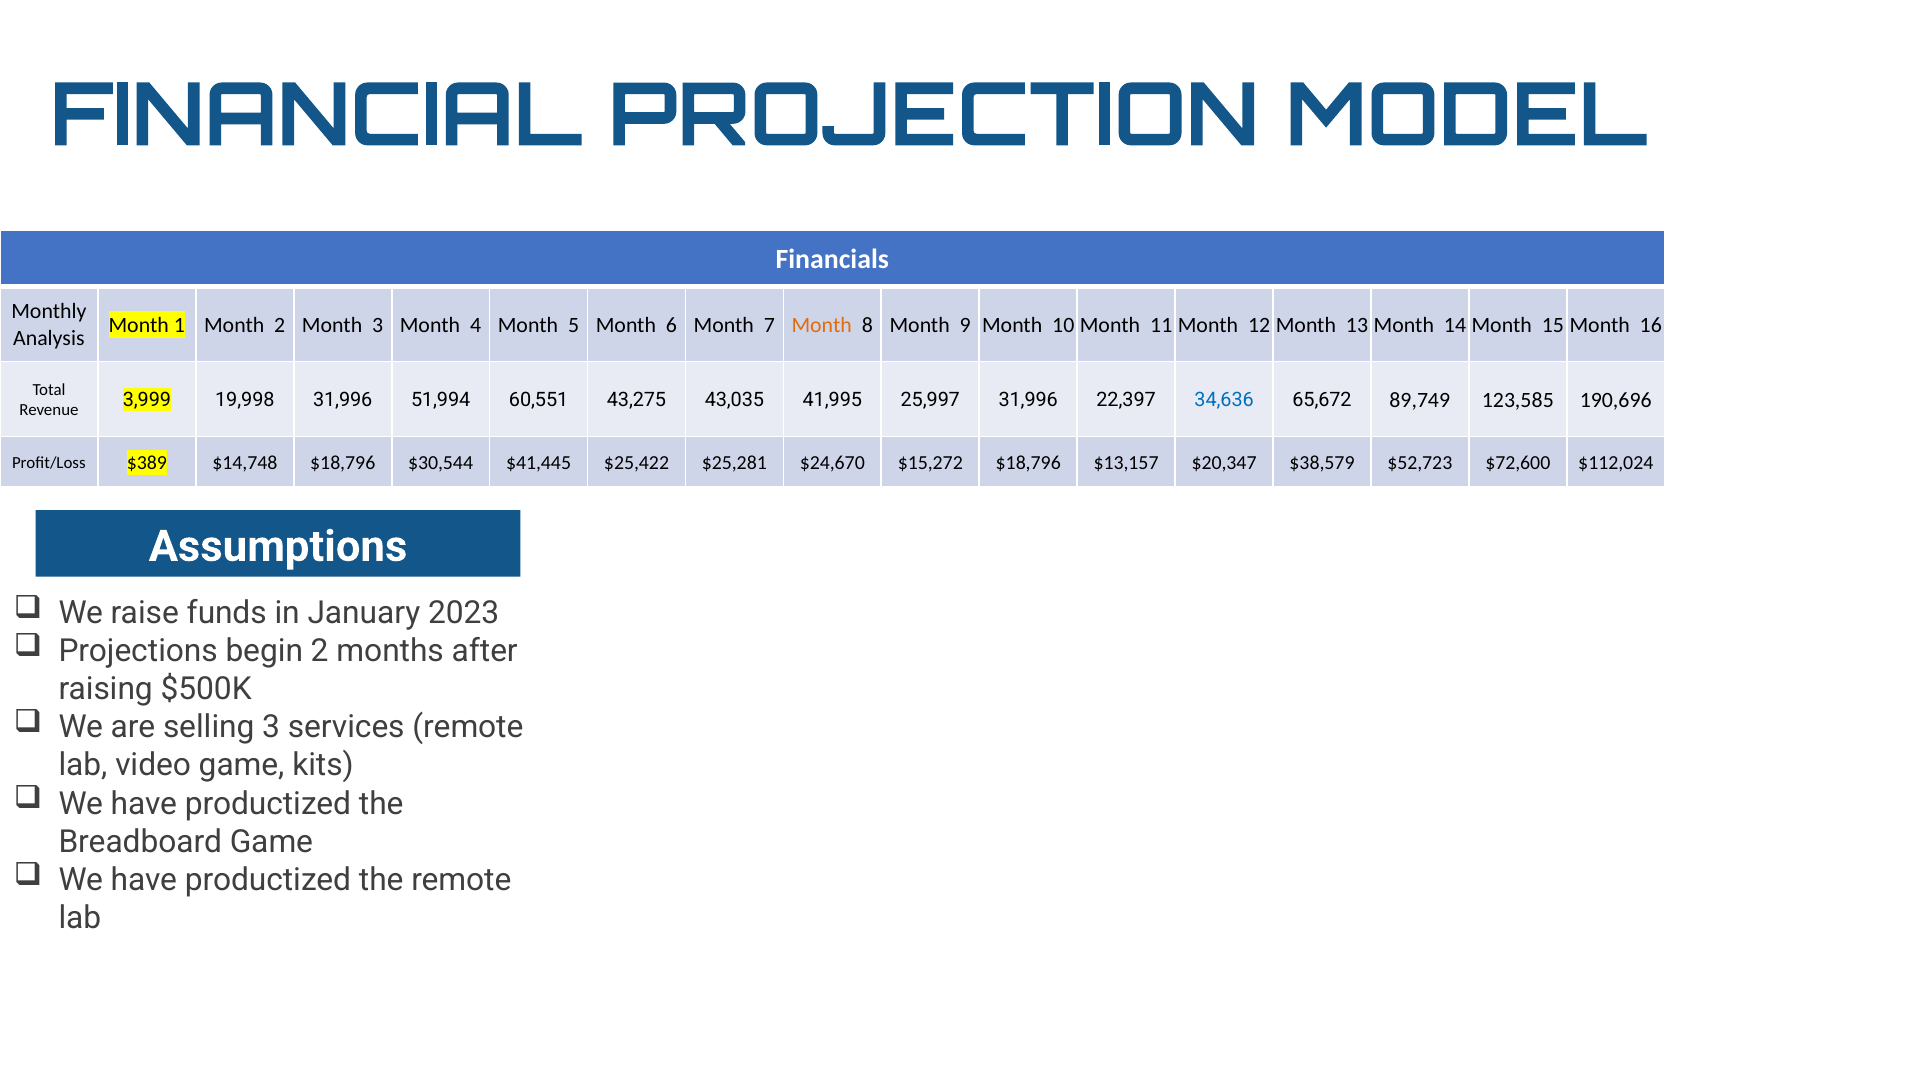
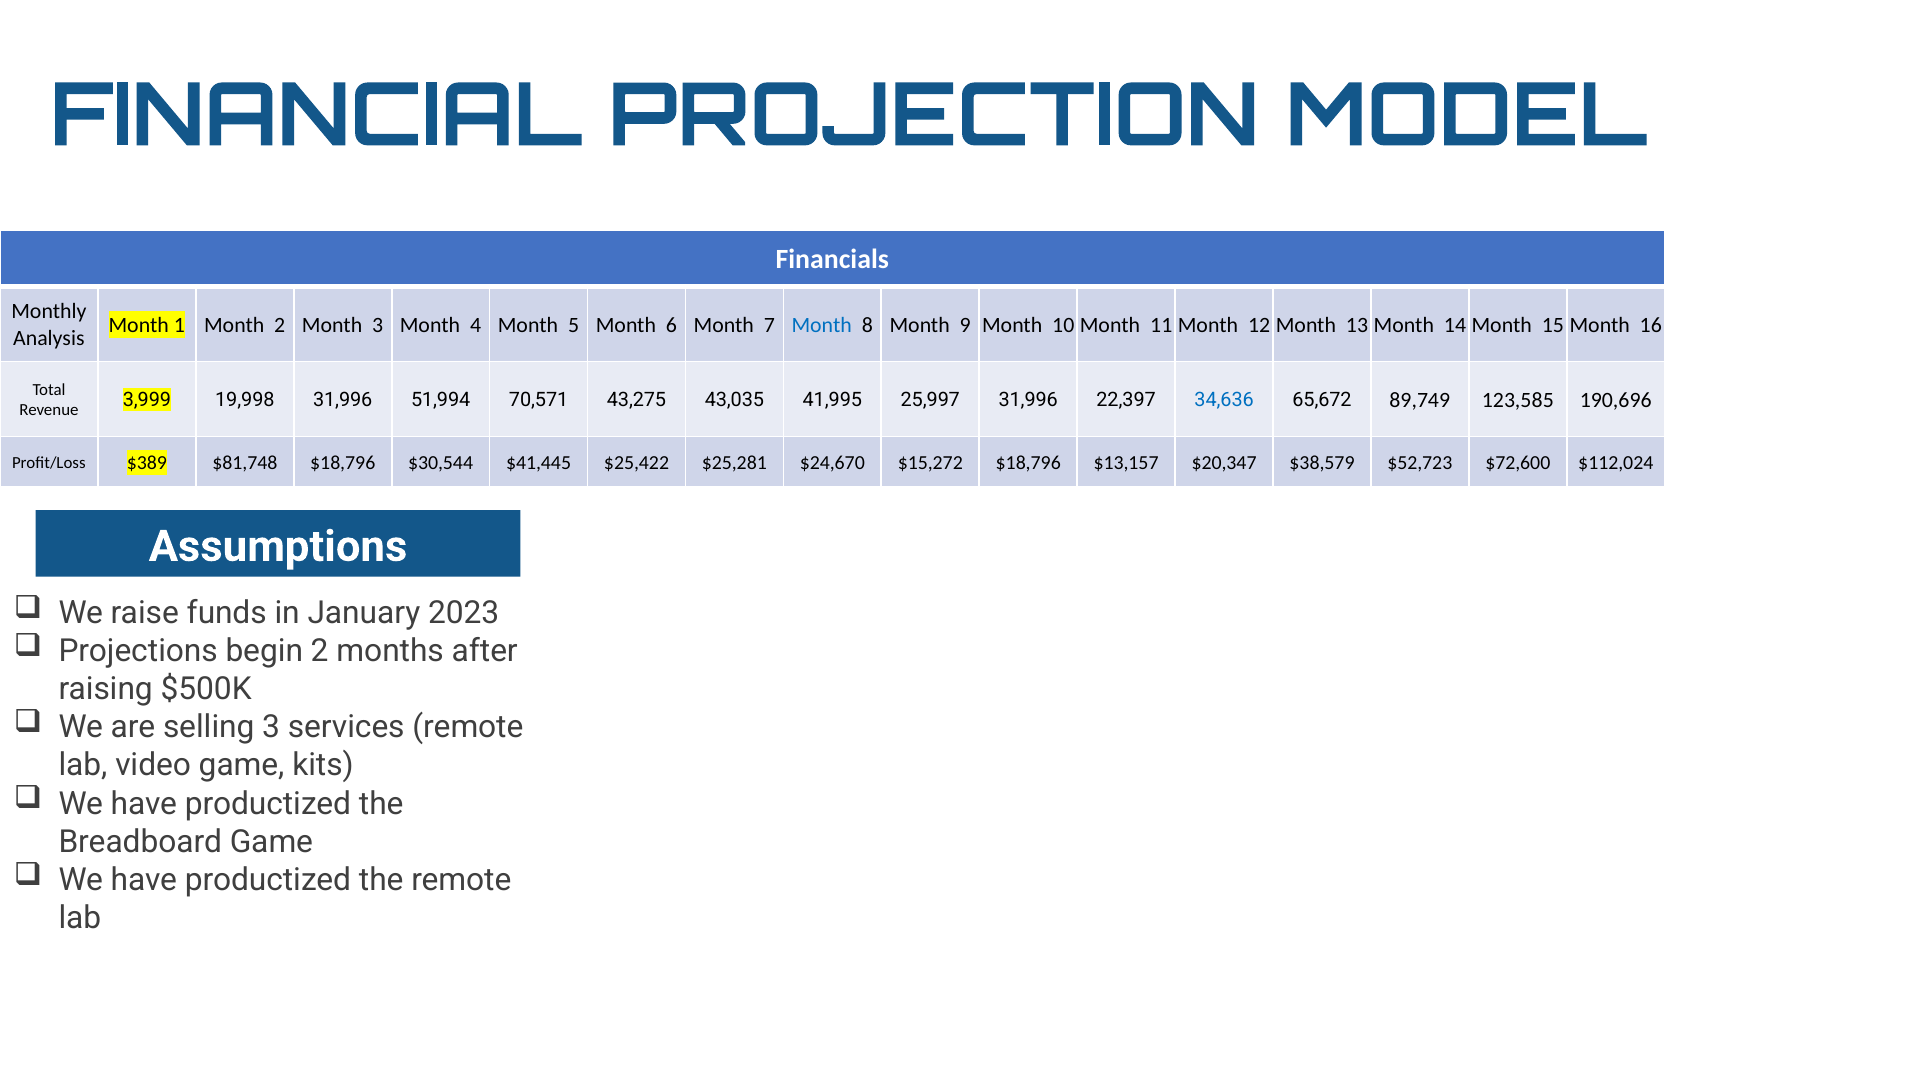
Month colour: orange -> blue (822, 325)
60,551: 60,551 -> 70,571 (539, 400)
$14,748: $14,748 -> $81,748 (245, 463)
